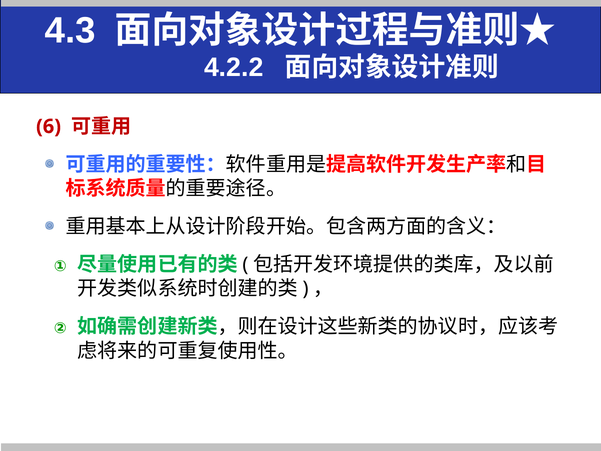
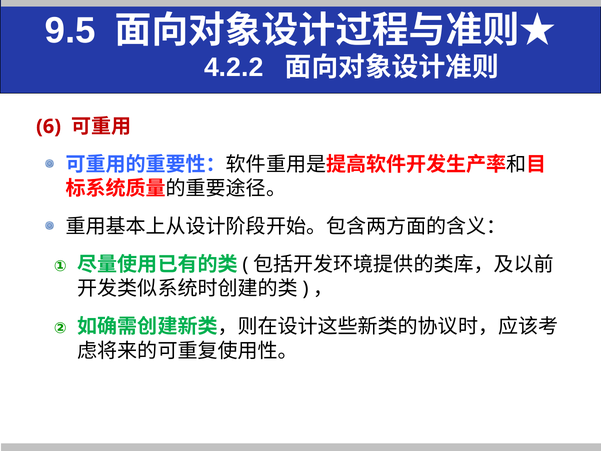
4.3: 4.3 -> 9.5 (70, 31)
